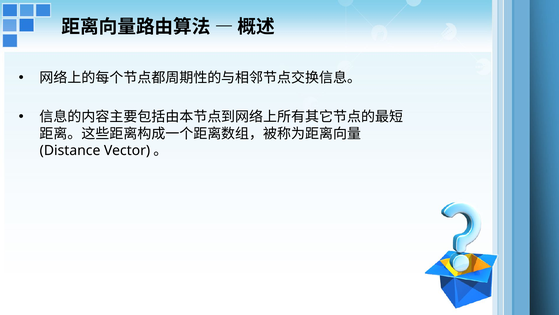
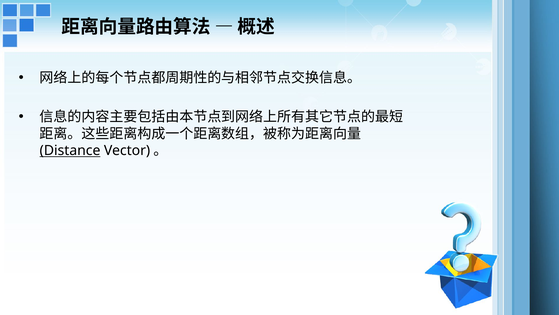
Distance underline: none -> present (70, 150)
